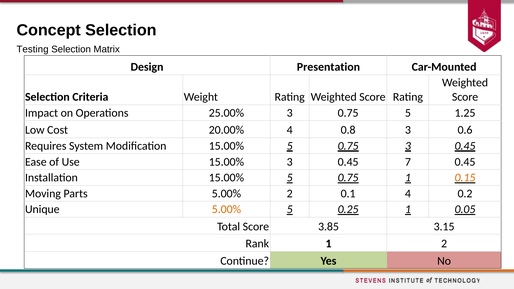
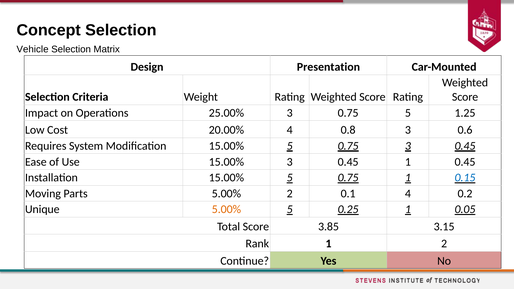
Testing: Testing -> Vehicle (33, 50)
0.45 7: 7 -> 1 (408, 162)
0.15 colour: orange -> blue (465, 178)
